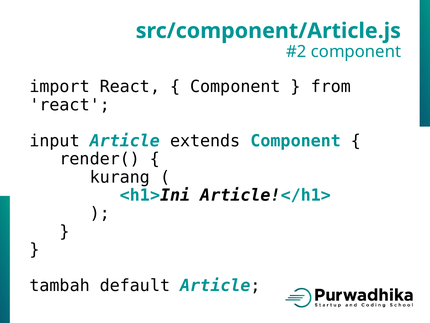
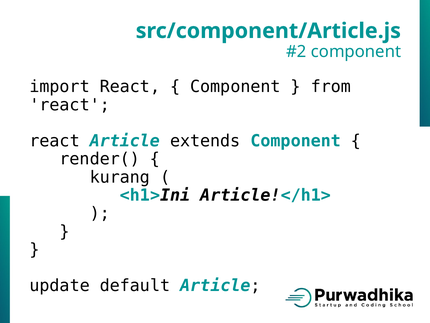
input: input -> react (55, 141)
tambah: tambah -> update (60, 285)
